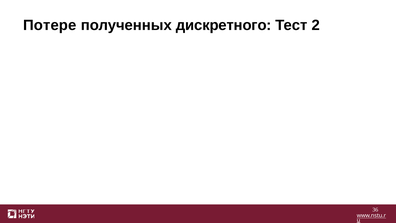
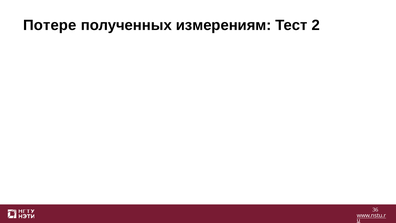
дискретного: дискретного -> измерениям (224, 25)
